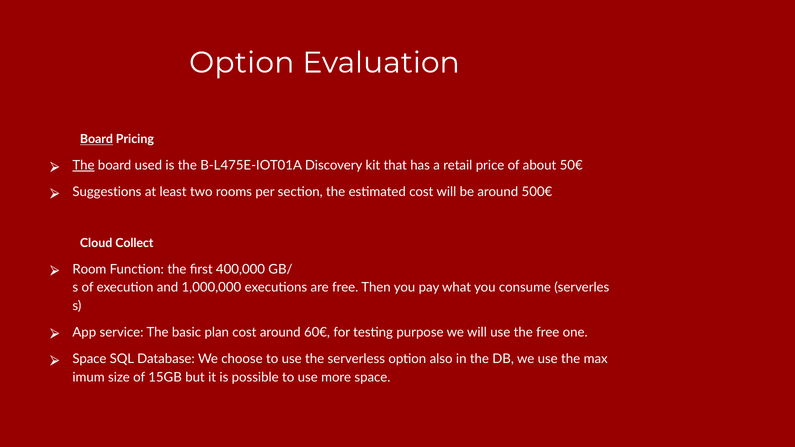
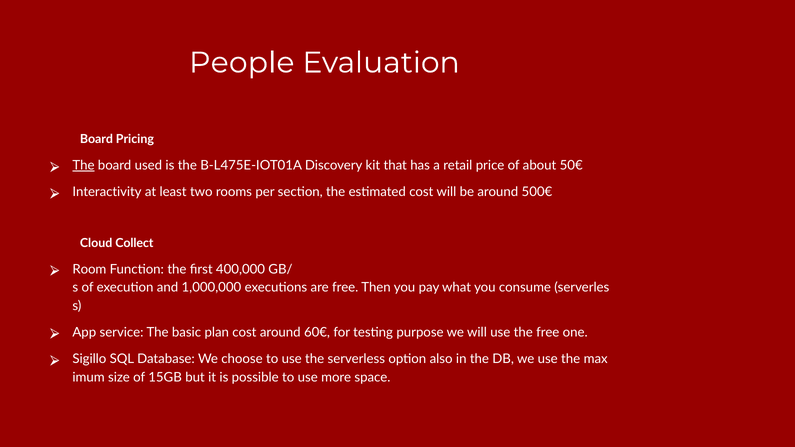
Option: Option -> People (242, 63)
Board underline: present -> none (96, 139)
Suggestions: Suggestions -> Interactivity (107, 192)
Space: Space -> Sigillo (89, 359)
